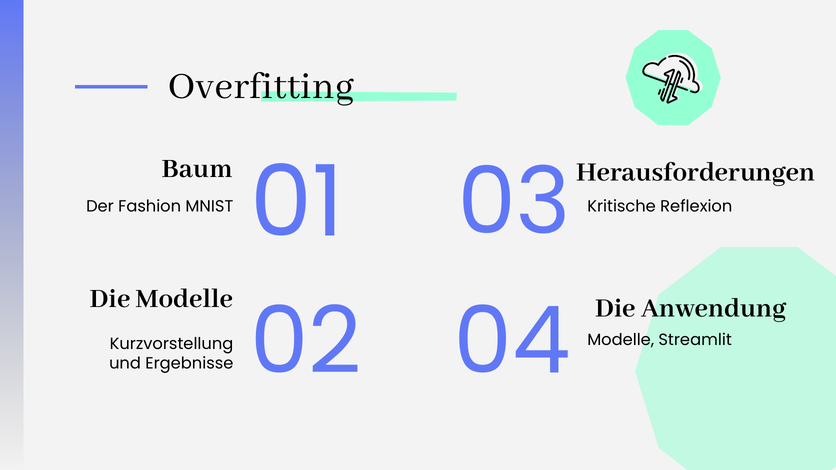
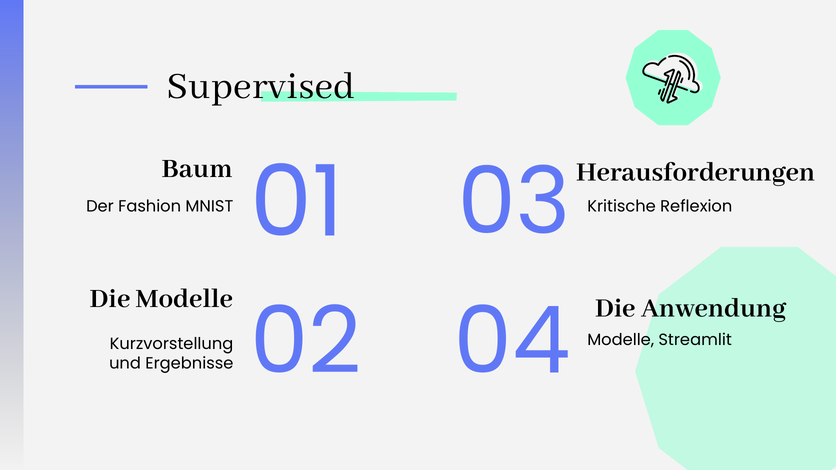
Overfitting: Overfitting -> Supervised (261, 85)
